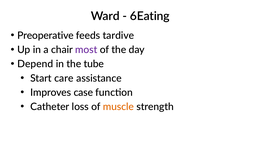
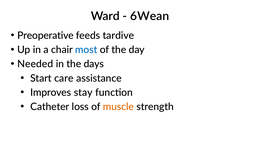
6Eating: 6Eating -> 6Wean (150, 16)
most colour: purple -> blue (86, 50)
Depend: Depend -> Needed (35, 64)
tube: tube -> days (94, 64)
case: case -> stay (83, 92)
